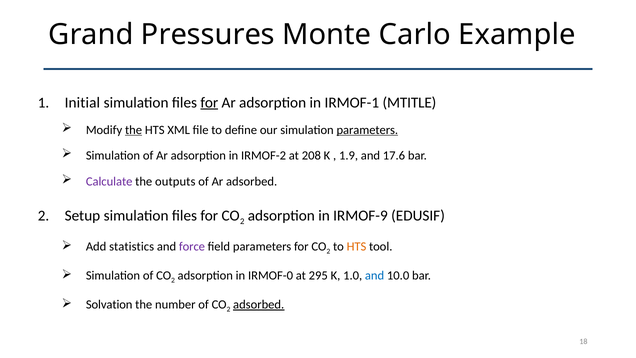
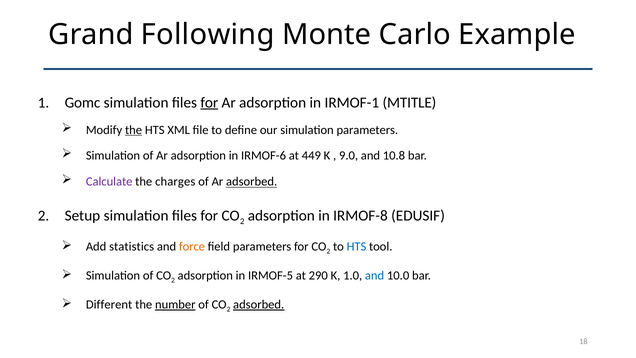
Pressures: Pressures -> Following (208, 34)
Initial: Initial -> Gomc (83, 102)
parameters underline: present -> none (367, 130)
IRMOF-2: IRMOF-2 -> IRMOF-6 (264, 156)
208: 208 -> 449 (311, 156)
1.9: 1.9 -> 9.0 (349, 156)
17.6: 17.6 -> 10.8 (394, 156)
outputs: outputs -> charges (175, 182)
adsorbed underline: none -> present (252, 182)
IRMOF-9: IRMOF-9 -> IRMOF-8 (360, 215)
force colour: purple -> orange (192, 246)
HTS colour: orange -> blue (356, 246)
IRMOF-0: IRMOF-0 -> IRMOF-5 (271, 275)
295: 295 -> 290 (318, 275)
Solvation: Solvation -> Different (109, 304)
number underline: none -> present (175, 304)
